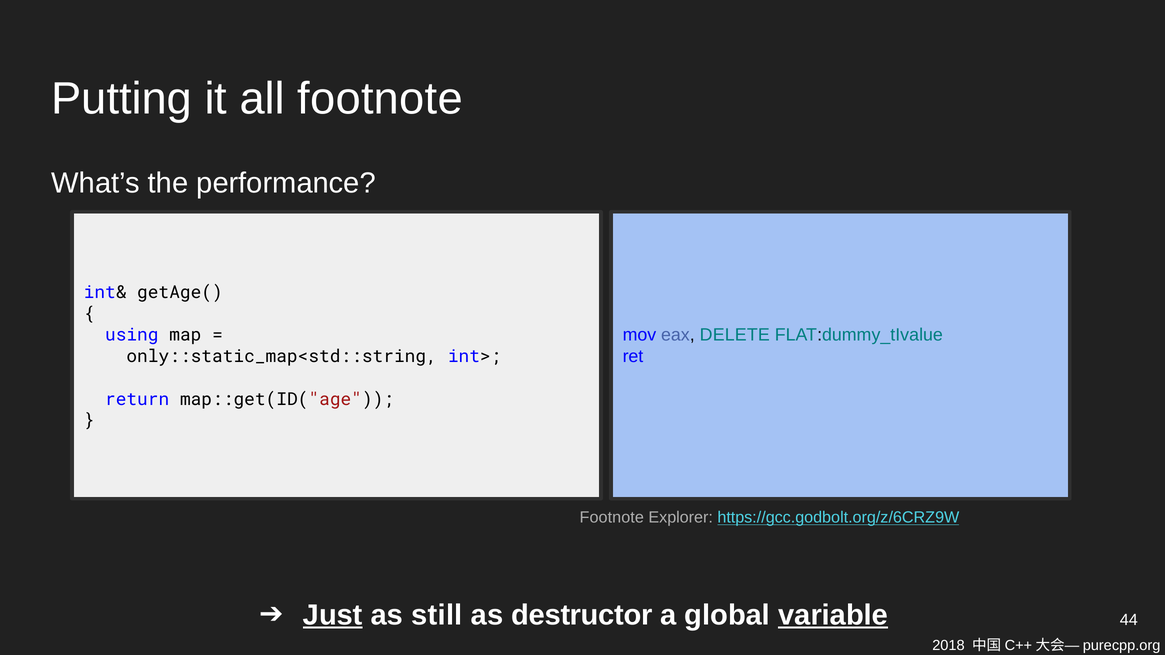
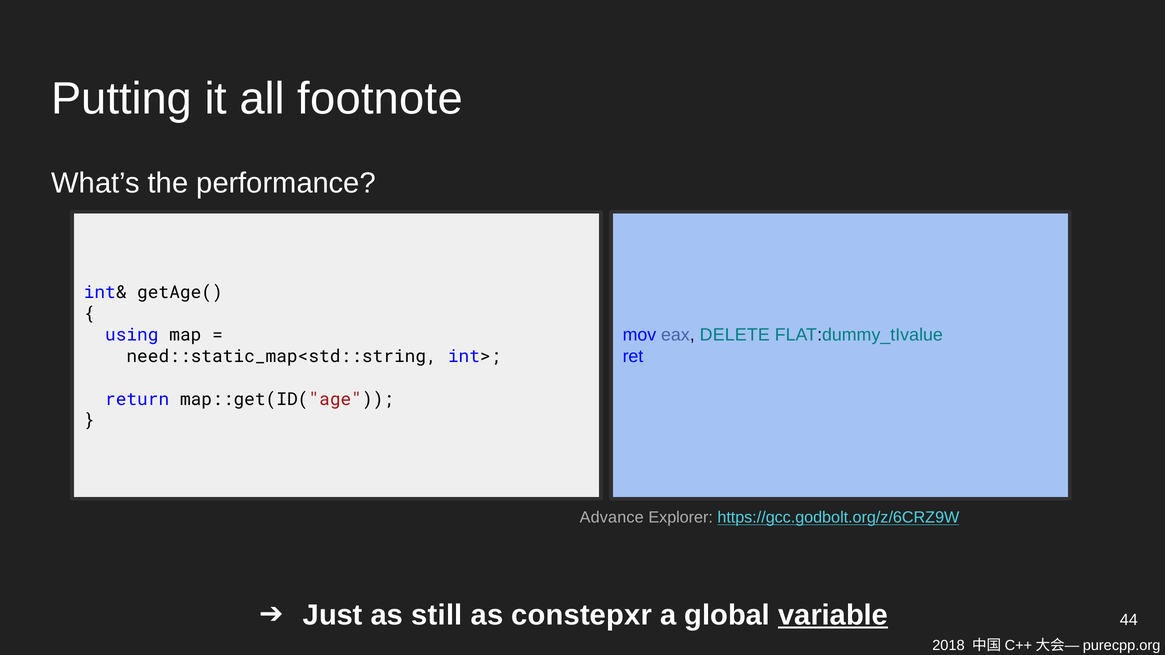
only::static_map<std::string: only::static_map<std::string -> need::static_map<std::string (282, 357)
Footnote: Footnote -> Advance (612, 518)
Just underline: present -> none (333, 615)
destructor: destructor -> constepxr (582, 615)
